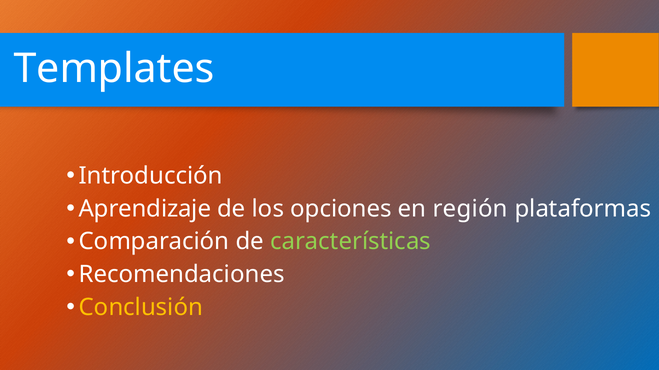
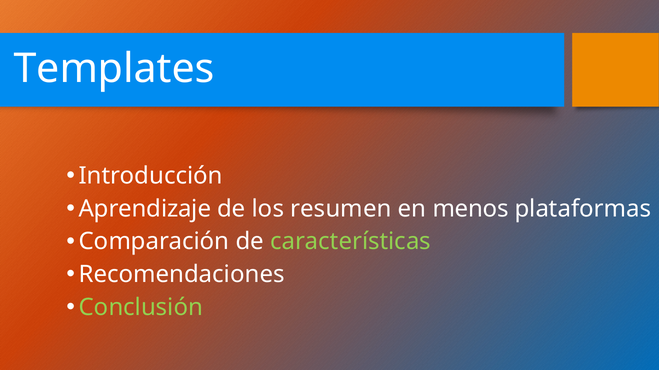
opciones: opciones -> resumen (341, 209)
región: región -> menos (471, 209)
Conclusión colour: yellow -> light green (141, 308)
